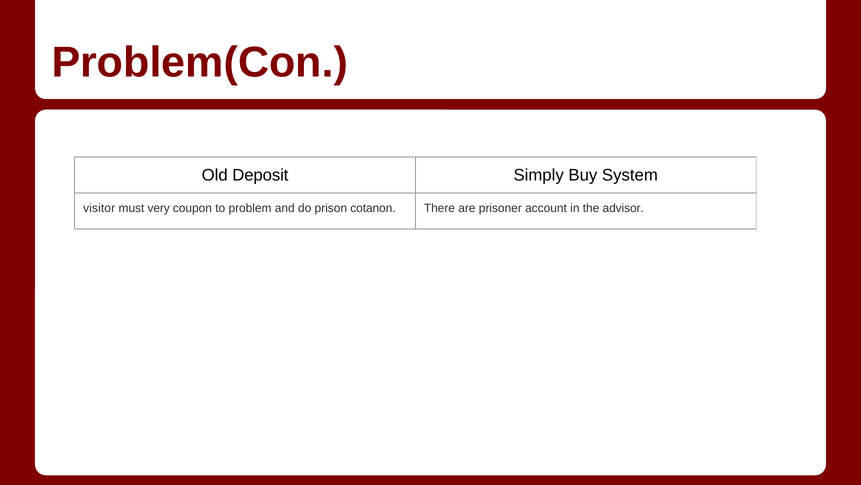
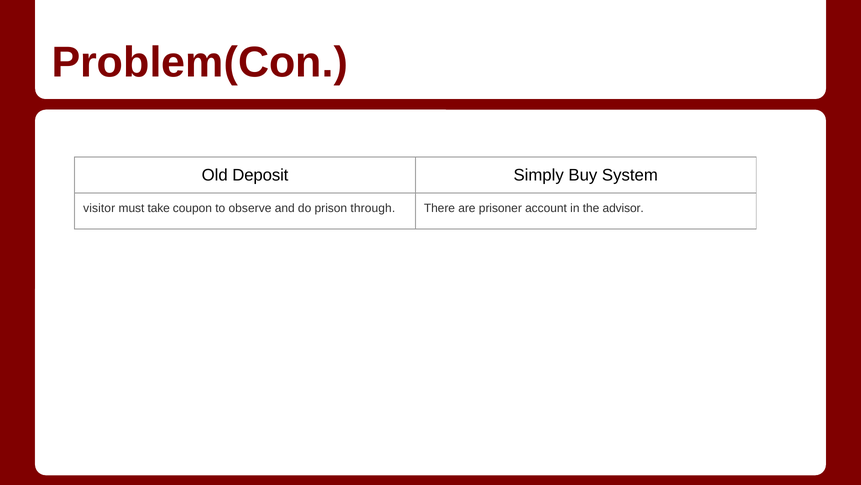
very: very -> take (159, 208)
problem: problem -> observe (250, 208)
cotanon: cotanon -> through (373, 208)
